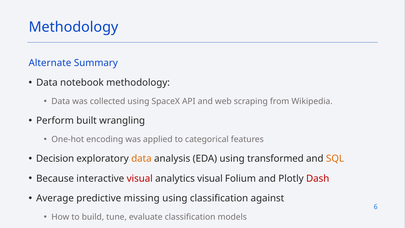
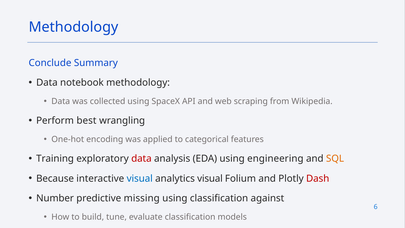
Alternate: Alternate -> Conclude (50, 63)
built: built -> best (86, 121)
Decision: Decision -> Training (55, 159)
data colour: orange -> red (141, 159)
transformed: transformed -> engineering (275, 159)
visual colour: red -> blue (140, 178)
Average: Average -> Number (55, 198)
